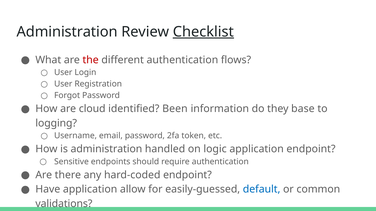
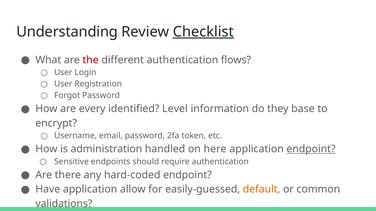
Administration: Administration -> Understanding (67, 32)
cloud: cloud -> every (92, 109)
Been: Been -> Level (175, 109)
logging: logging -> encrypt (56, 123)
logic: logic -> here (215, 149)
endpoint underline: none -> present (311, 149)
default colour: blue -> orange (262, 190)
